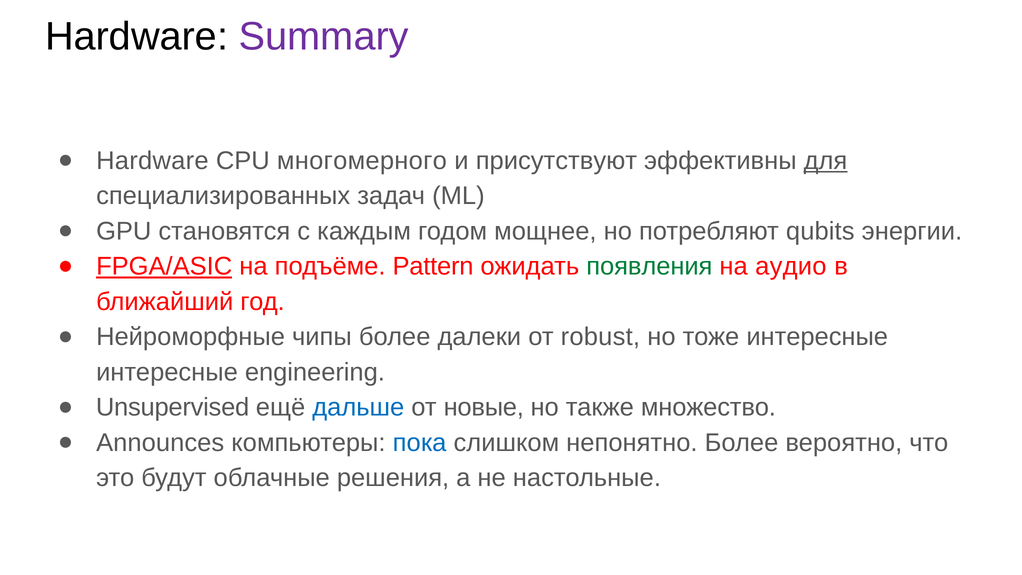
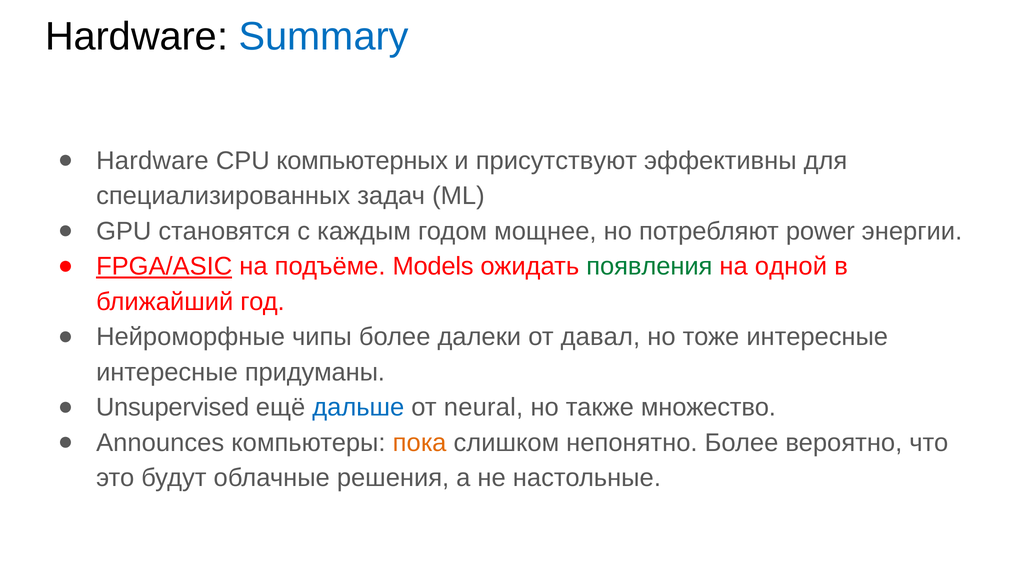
Summary colour: purple -> blue (324, 37)
многомерного: многомерного -> компьютерных (362, 161)
для underline: present -> none (825, 161)
qubits: qubits -> power (820, 231)
Pattern: Pattern -> Models (433, 266)
аудио: аудио -> одной (791, 266)
robust: robust -> давал (600, 337)
engineering: engineering -> придуманы (315, 372)
новые: новые -> neural (484, 407)
пока colour: blue -> orange (420, 443)
